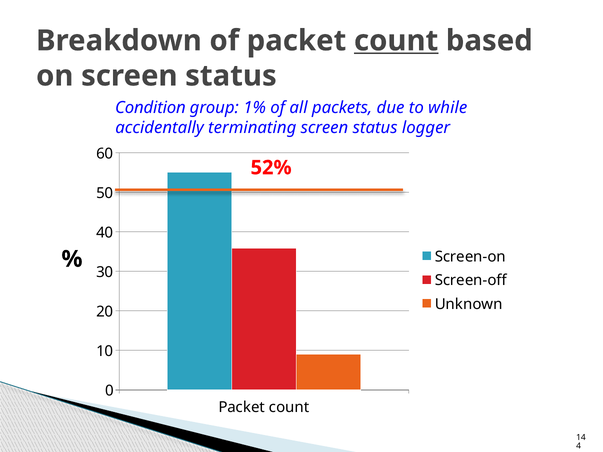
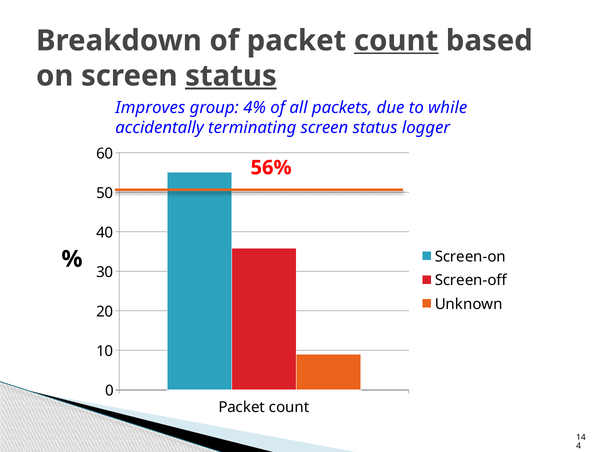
status underline: none -> present (231, 76)
Condition: Condition -> Improves (150, 108)
1%: 1% -> 4% (255, 108)
52%: 52% -> 56% (271, 168)
